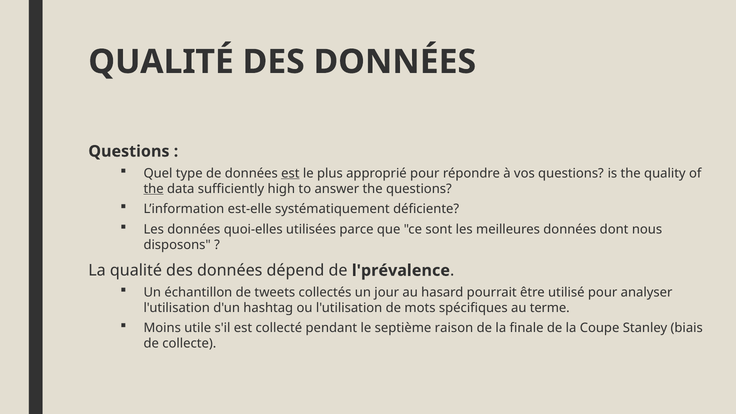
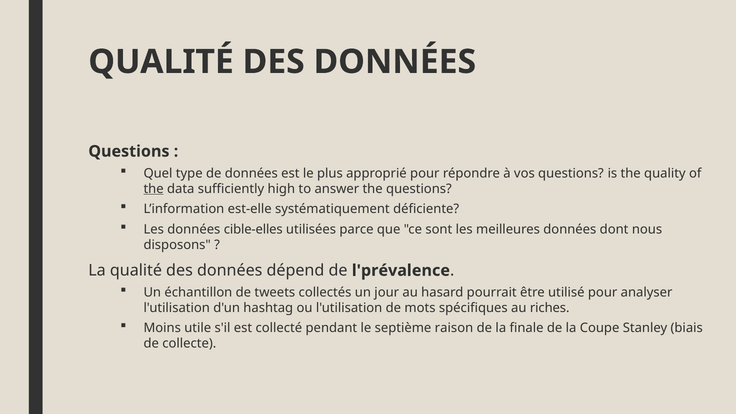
est underline: present -> none (290, 173)
quoi-elles: quoi-elles -> cible-elles (253, 229)
terme: terme -> riches (550, 308)
